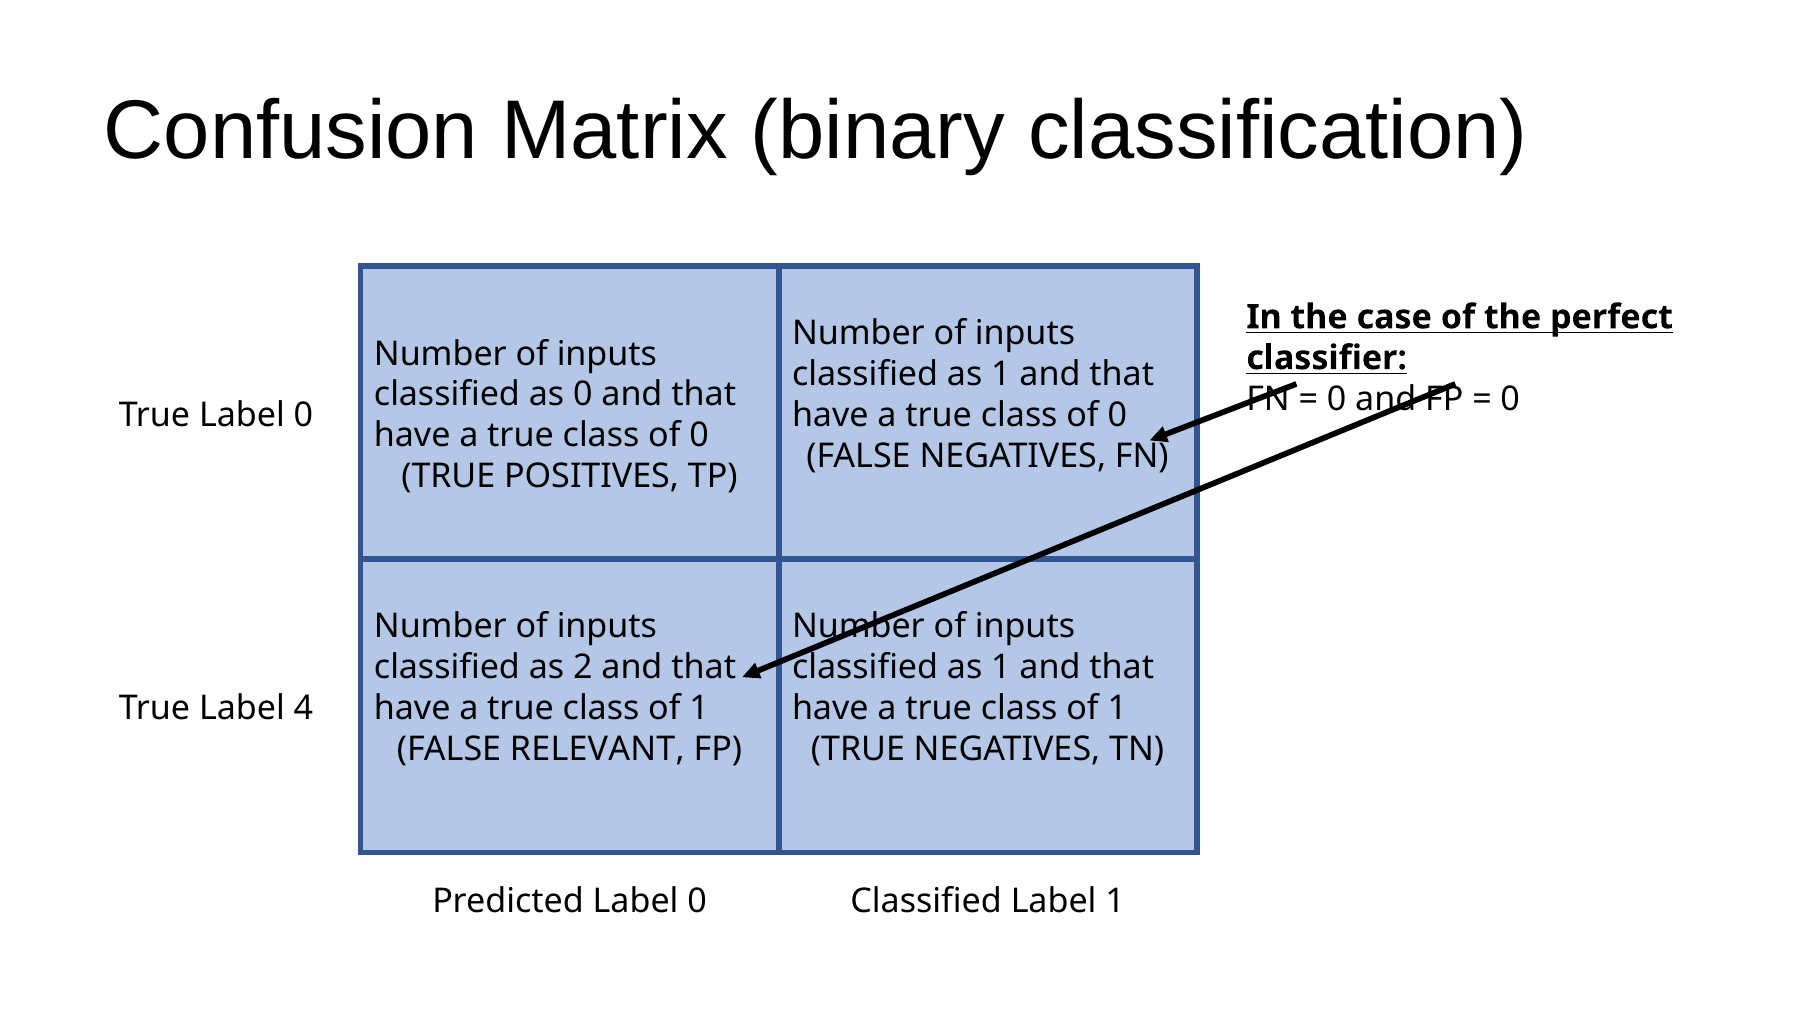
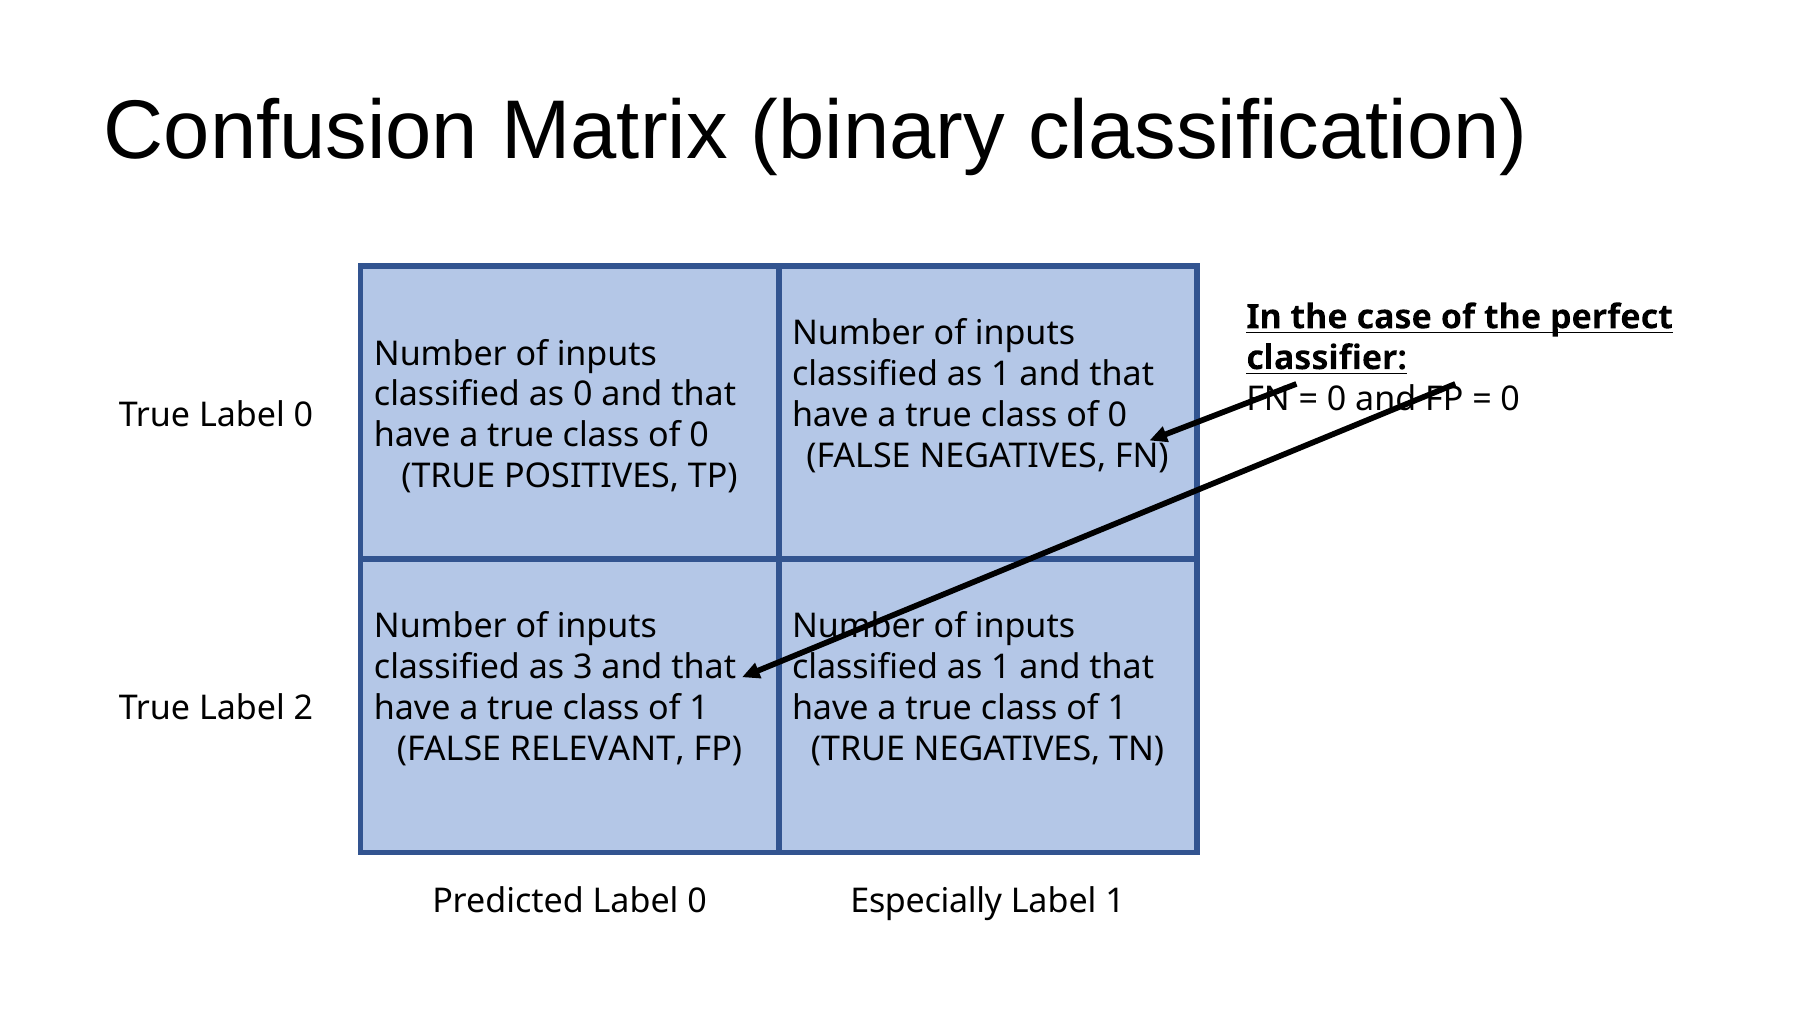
2: 2 -> 3 (583, 667)
4: 4 -> 2 (303, 708)
0 Classified: Classified -> Especially (926, 901)
